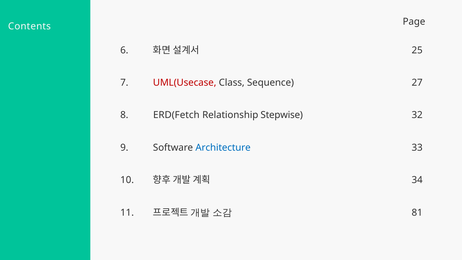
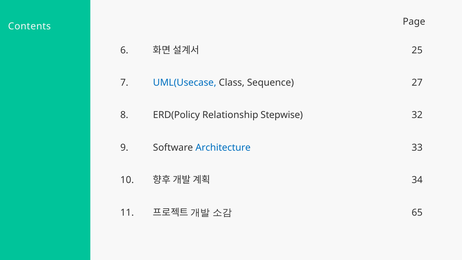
UML(Usecase colour: red -> blue (185, 83)
ERD(Fetch: ERD(Fetch -> ERD(Policy (176, 115)
81: 81 -> 65 (417, 212)
